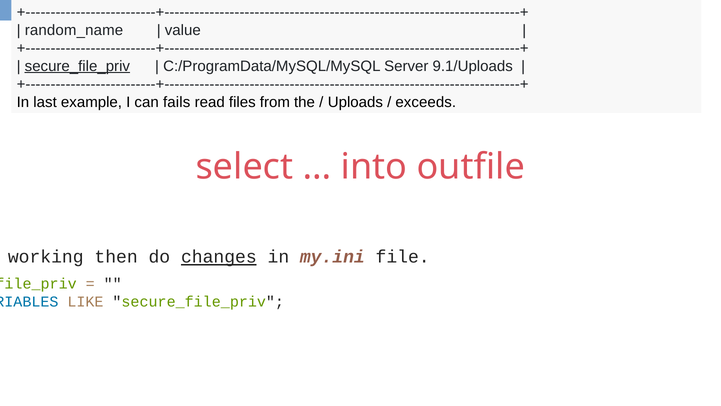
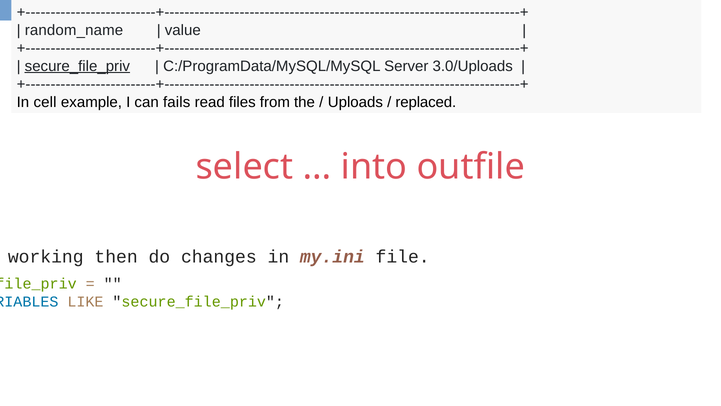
9.1/Uploads: 9.1/Uploads -> 3.0/Uploads (473, 66)
last: last -> cell (45, 102)
exceeds: exceeds -> replaced (426, 102)
changes underline: present -> none (219, 257)
